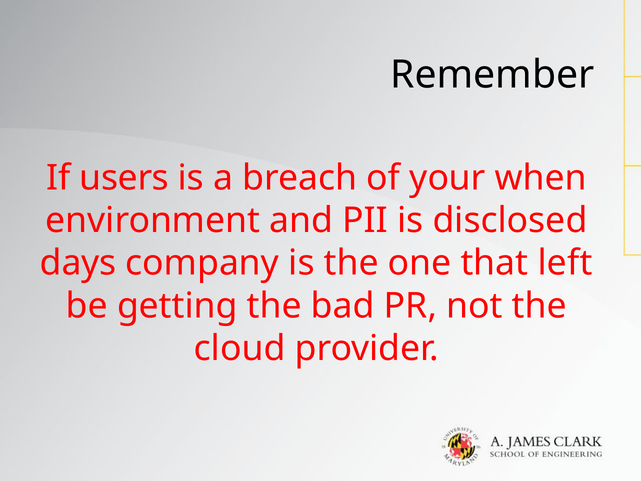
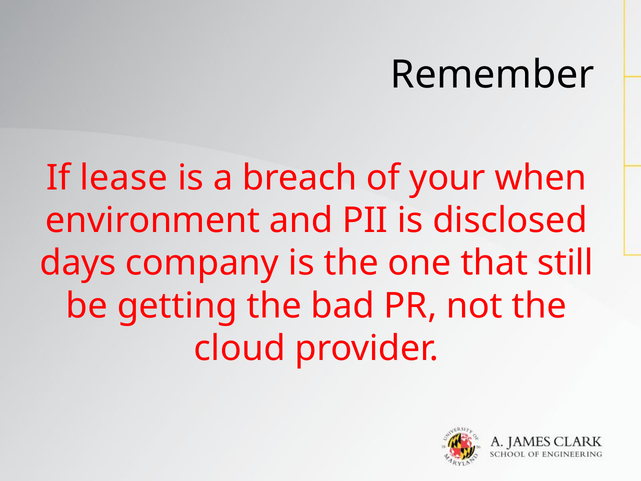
users: users -> lease (124, 178)
left: left -> still (565, 263)
